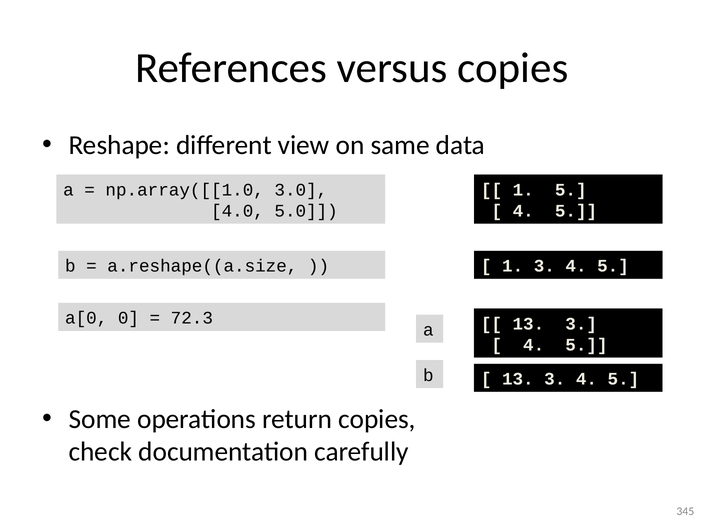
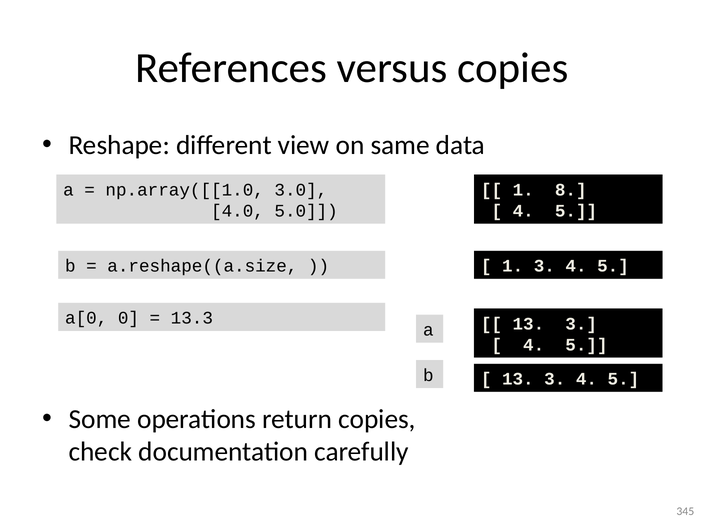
1 5: 5 -> 8 (571, 190)
72.3: 72.3 -> 13.3 (192, 318)
